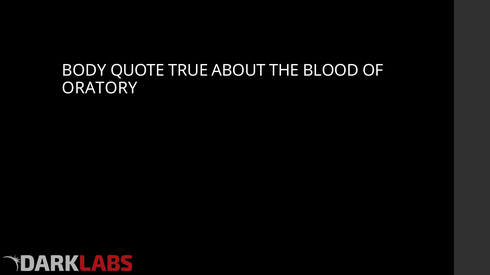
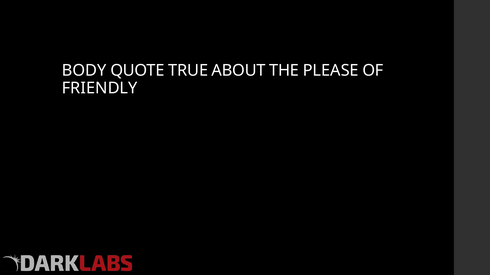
BLOOD: BLOOD -> PLEASE (331, 71)
ORATORY: ORATORY -> FRIENDLY (100, 88)
